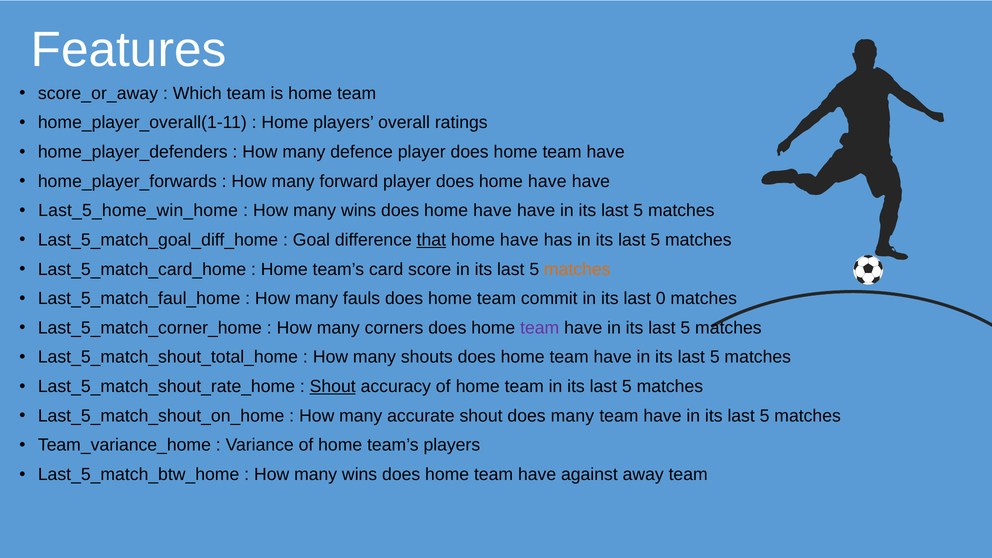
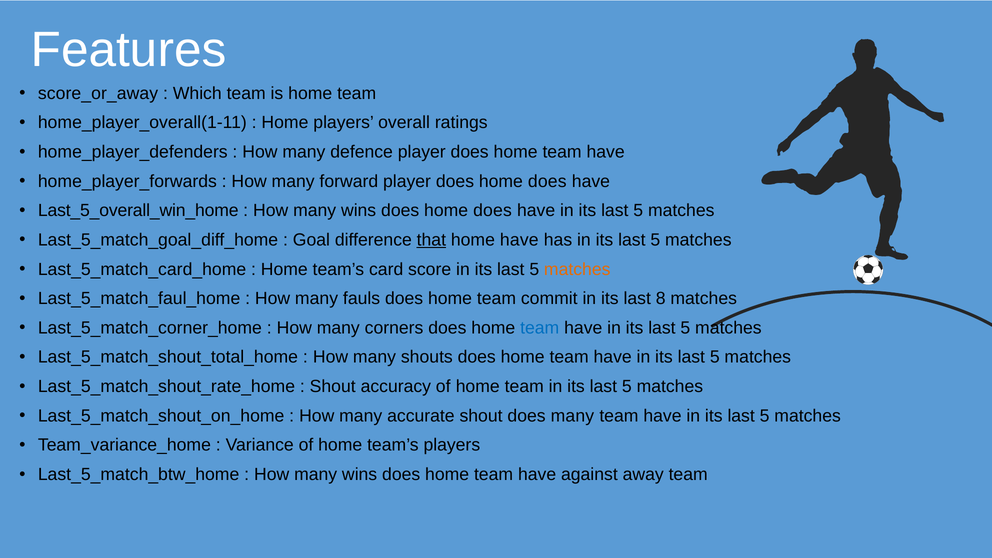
player does home have: have -> does (547, 181)
Last_5_home_win_home: Last_5_home_win_home -> Last_5_overall_win_home (138, 211)
wins does home have: have -> does (492, 211)
0: 0 -> 8 (661, 299)
team colour: purple -> blue (540, 328)
Shout underline: present -> none (333, 386)
